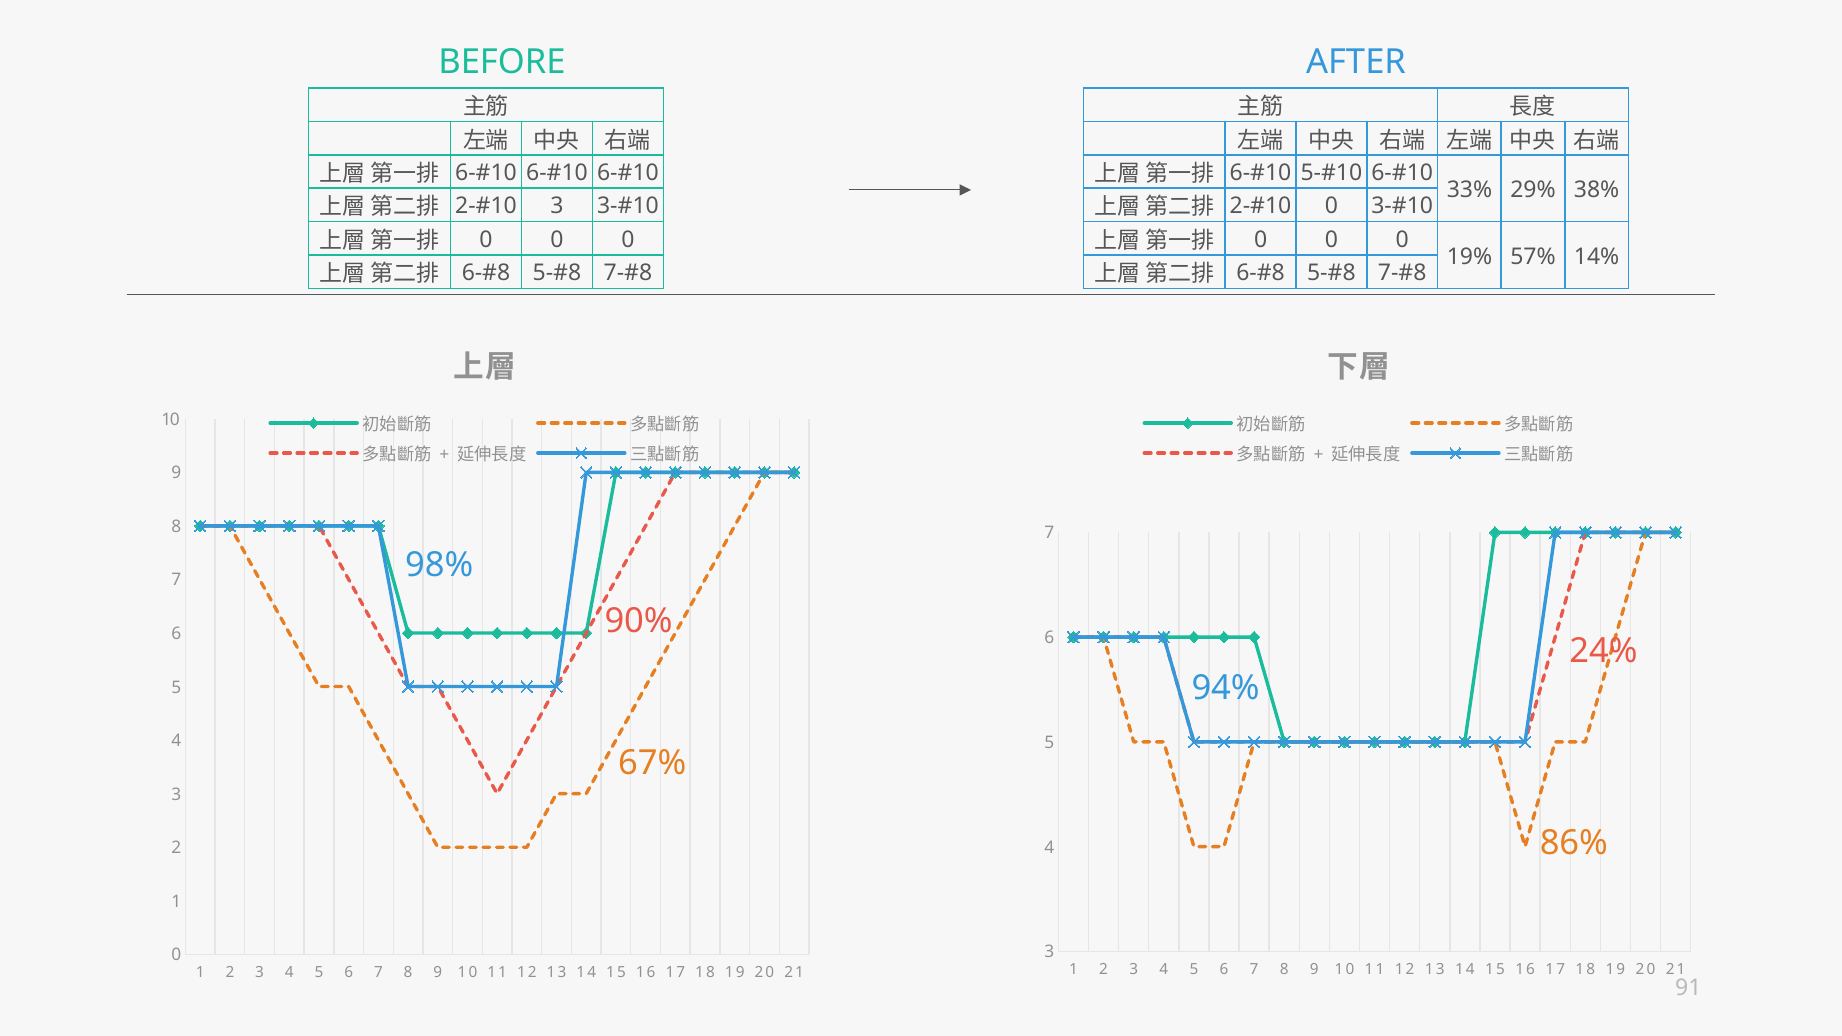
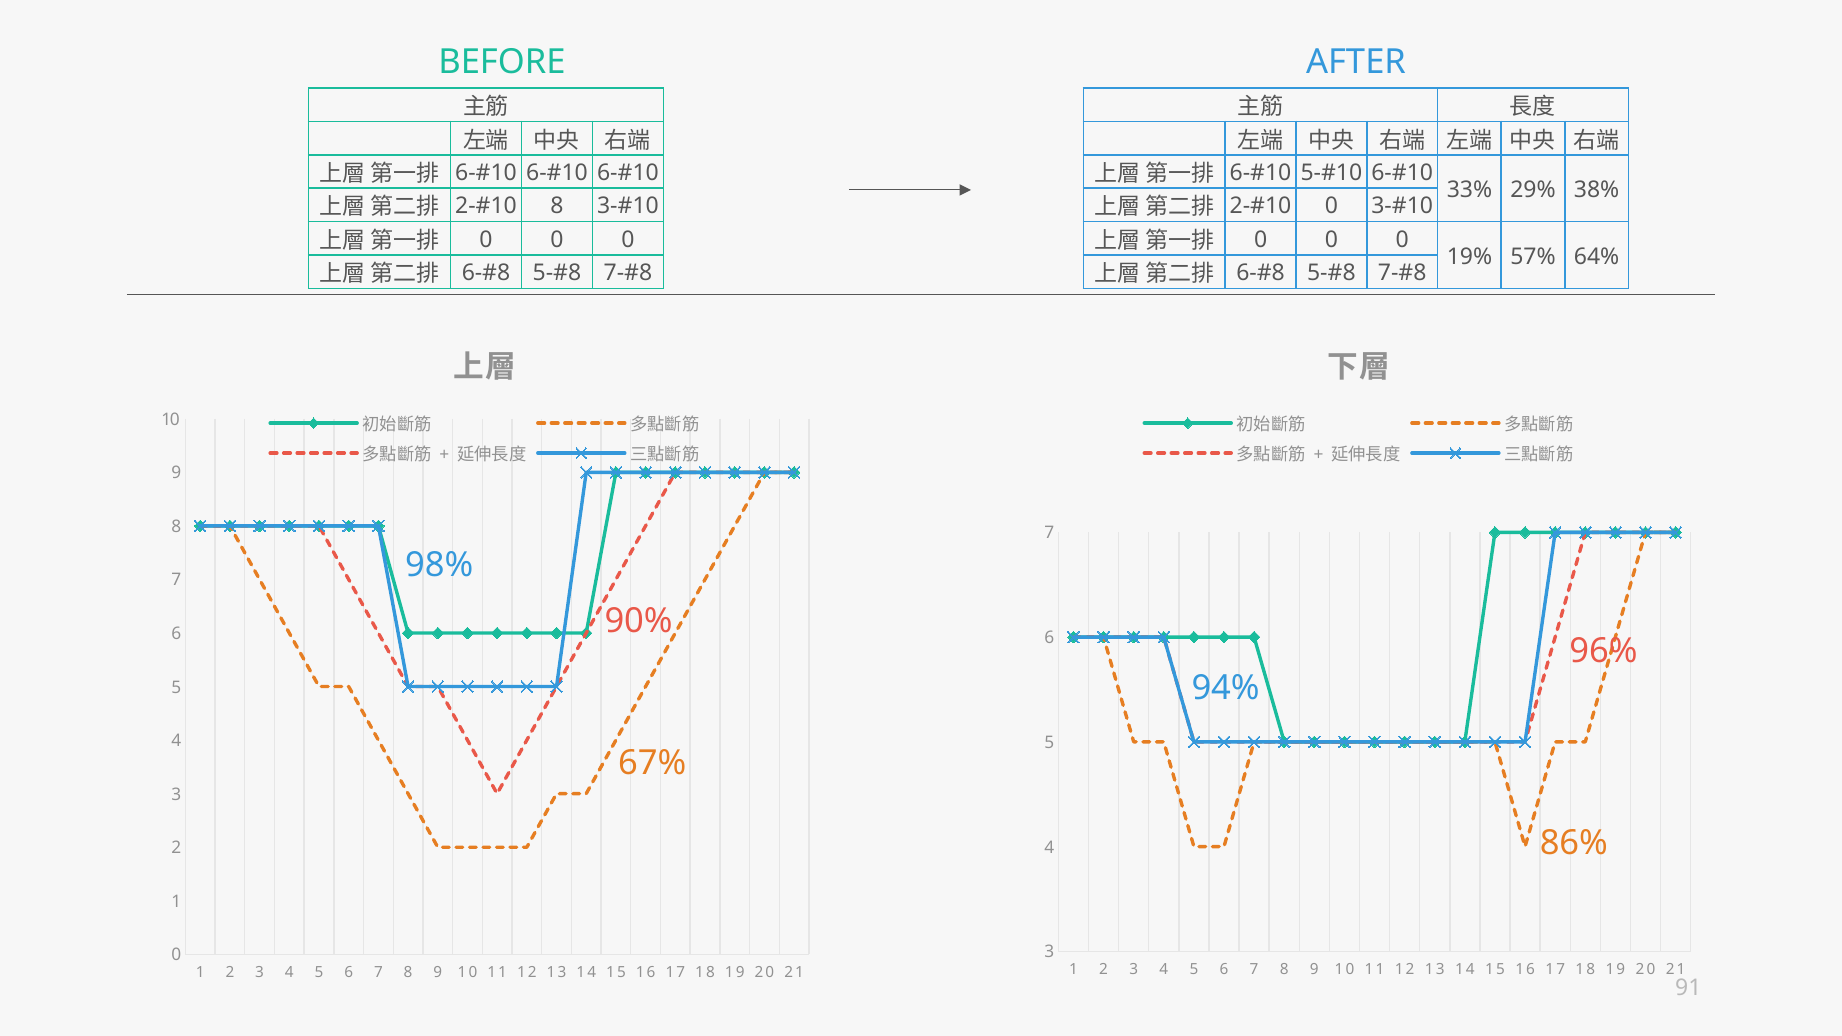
3: 3 -> 8 (557, 206)
14%: 14% -> 64% (1597, 257)
24%: 24% -> 96% (1603, 651)
